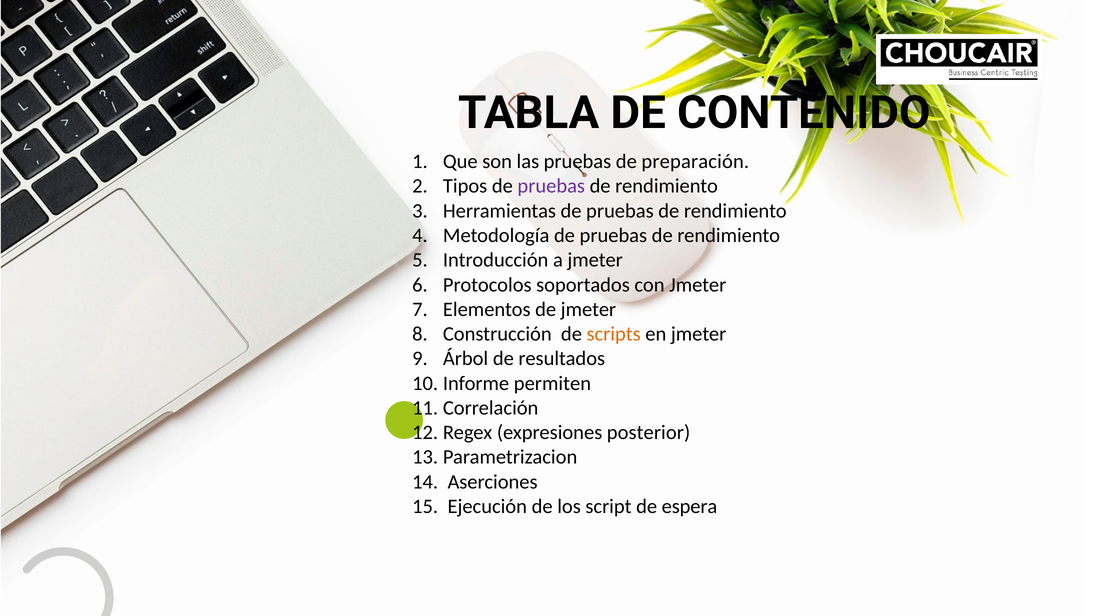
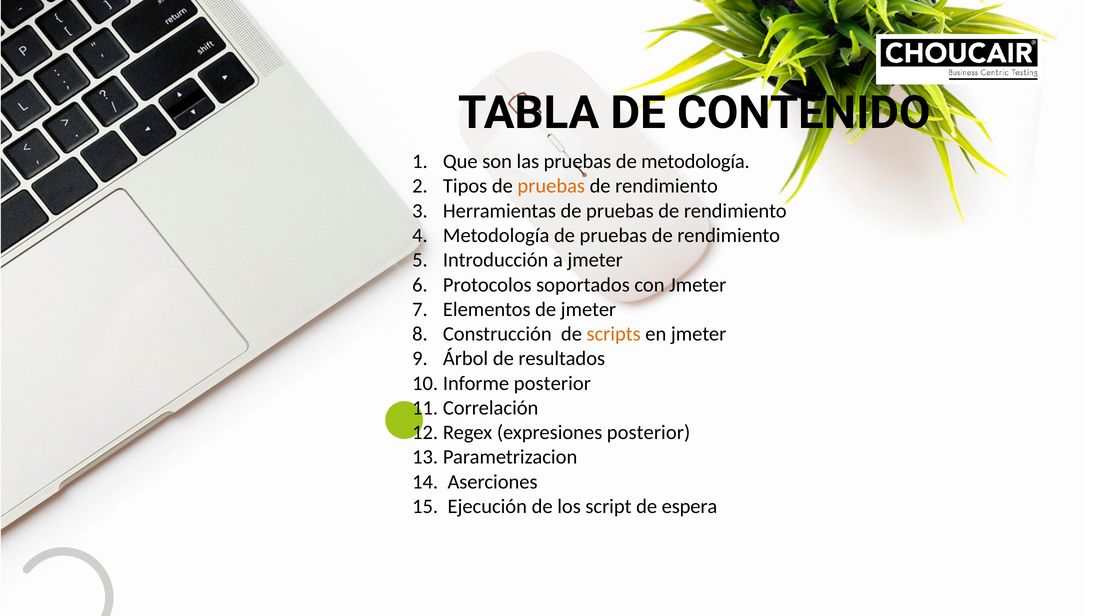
de preparación: preparación -> metodología (695, 162)
pruebas colour: purple -> orange (551, 186)
permiten: permiten -> posterior (552, 383)
